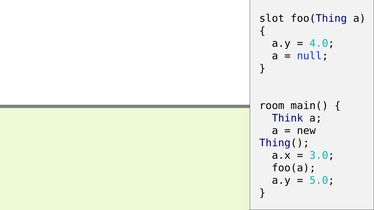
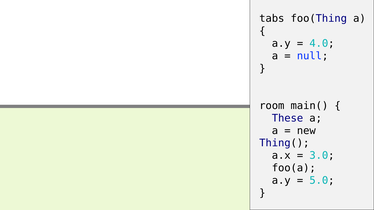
slot: slot -> tabs (272, 19)
Think: Think -> These (287, 118)
